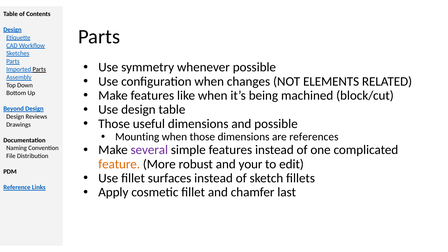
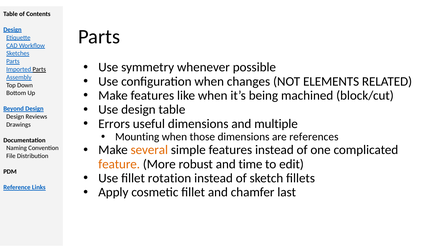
Those: Those -> Errors (114, 124)
and possible: possible -> multiple (276, 124)
several colour: purple -> orange (149, 150)
your: your -> time (251, 164)
surfaces: surfaces -> rotation (170, 178)
